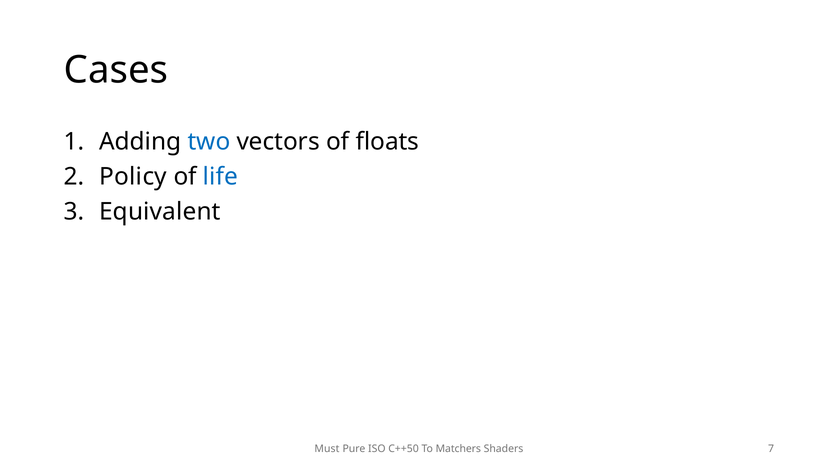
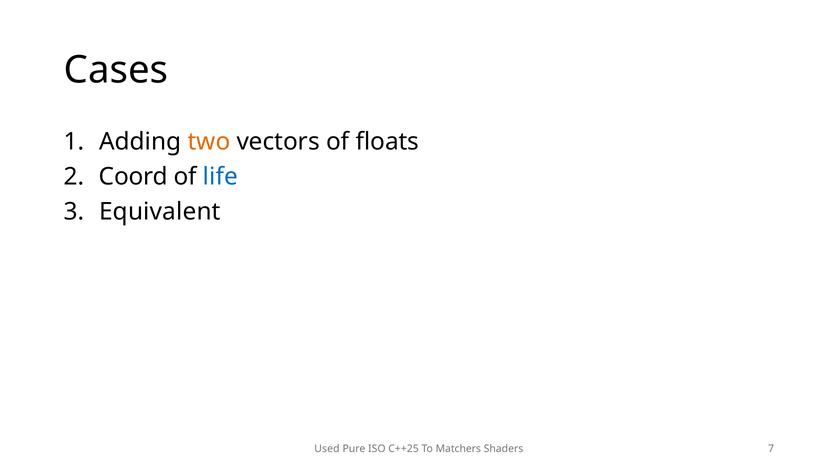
two colour: blue -> orange (209, 142)
Policy: Policy -> Coord (133, 177)
Must: Must -> Used (327, 449)
C++50: C++50 -> C++25 (404, 449)
